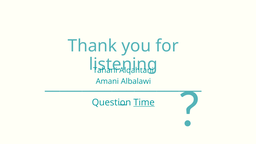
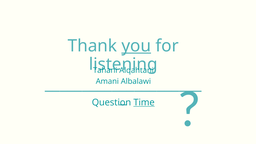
you underline: none -> present (136, 46)
